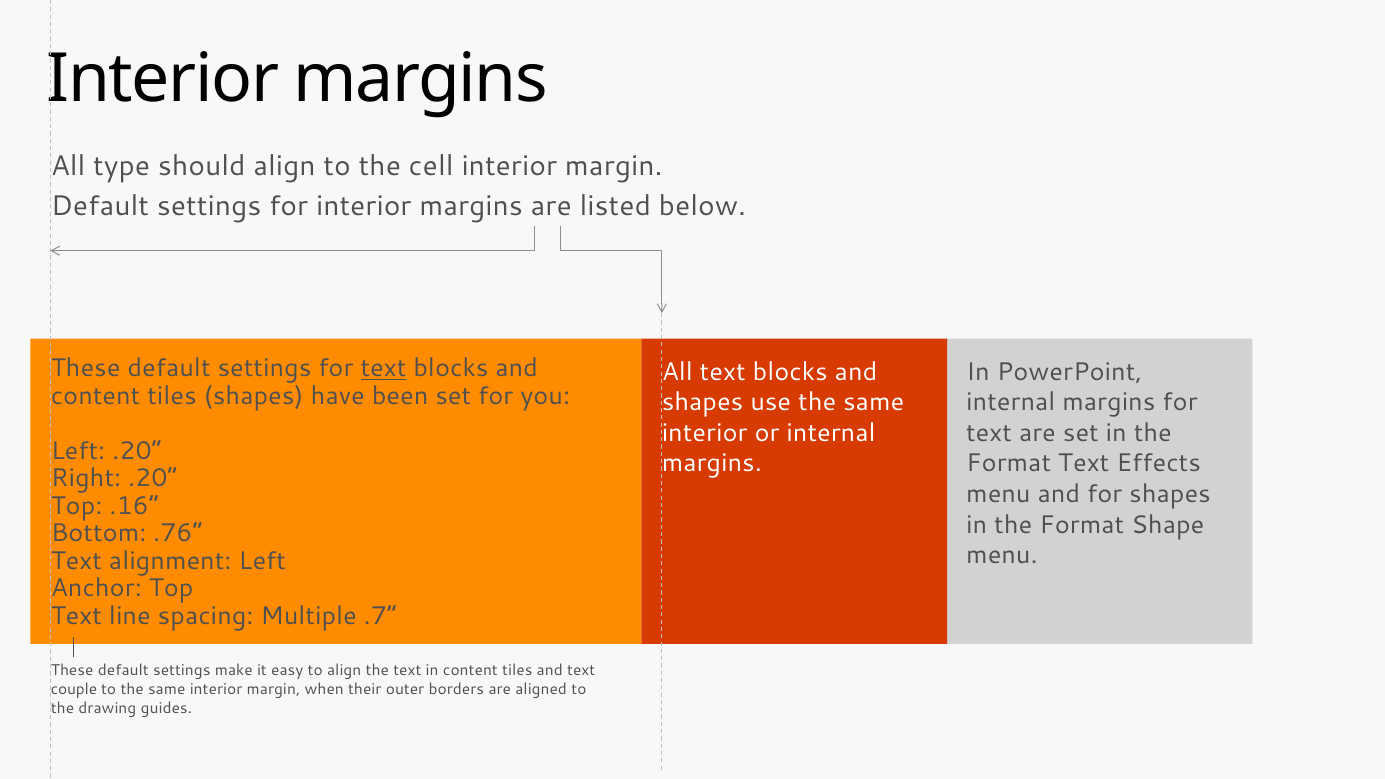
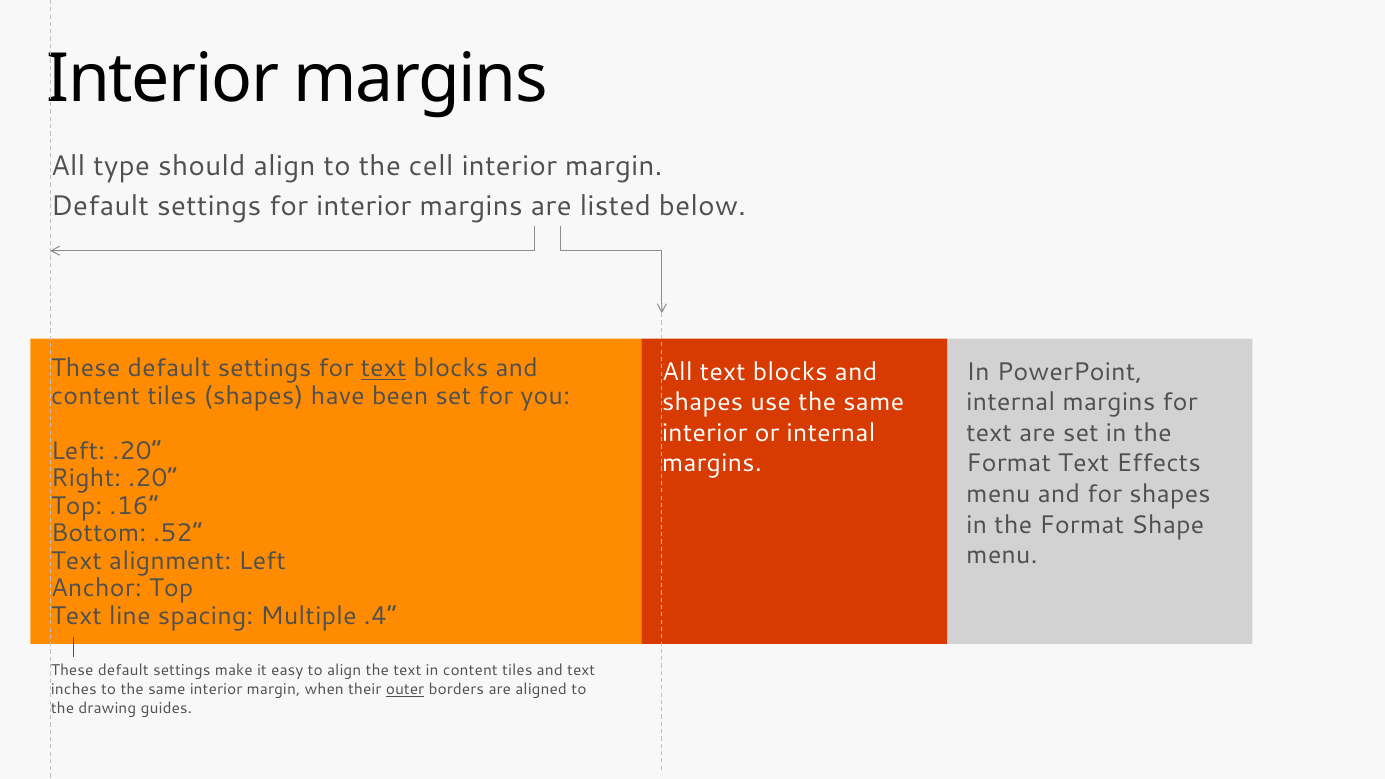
.76: .76 -> .52 (178, 533)
.7: .7 -> .4 (380, 616)
couple: couple -> inches (74, 689)
outer underline: none -> present (405, 689)
